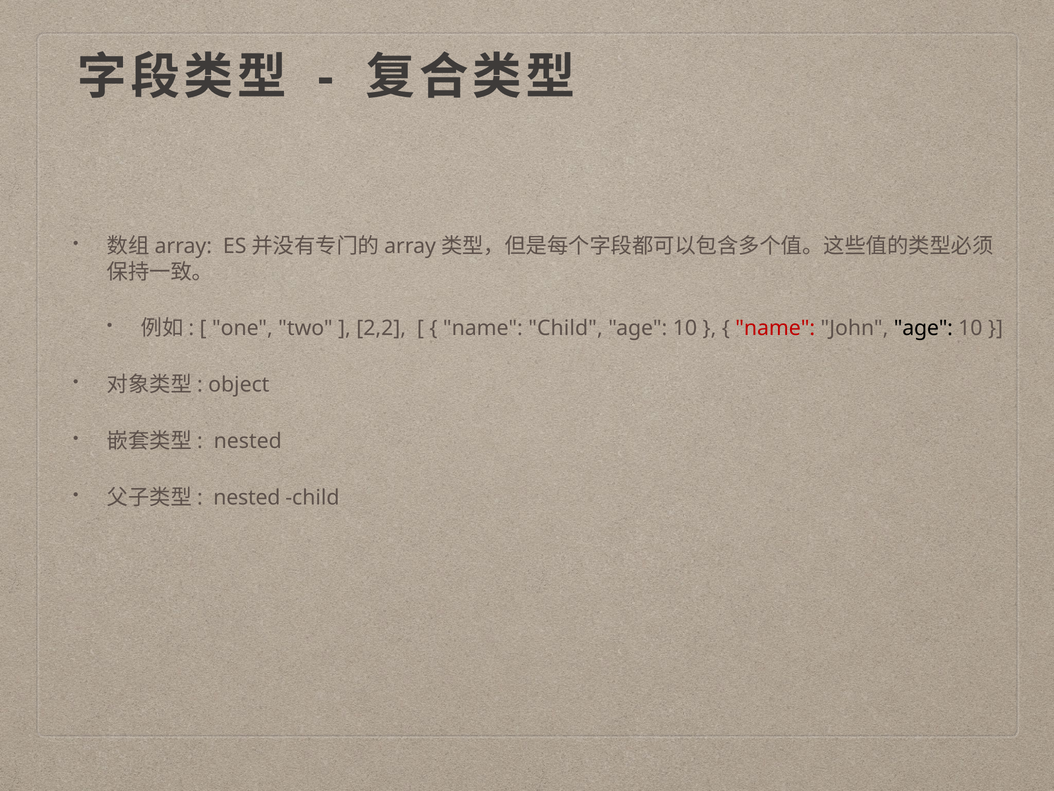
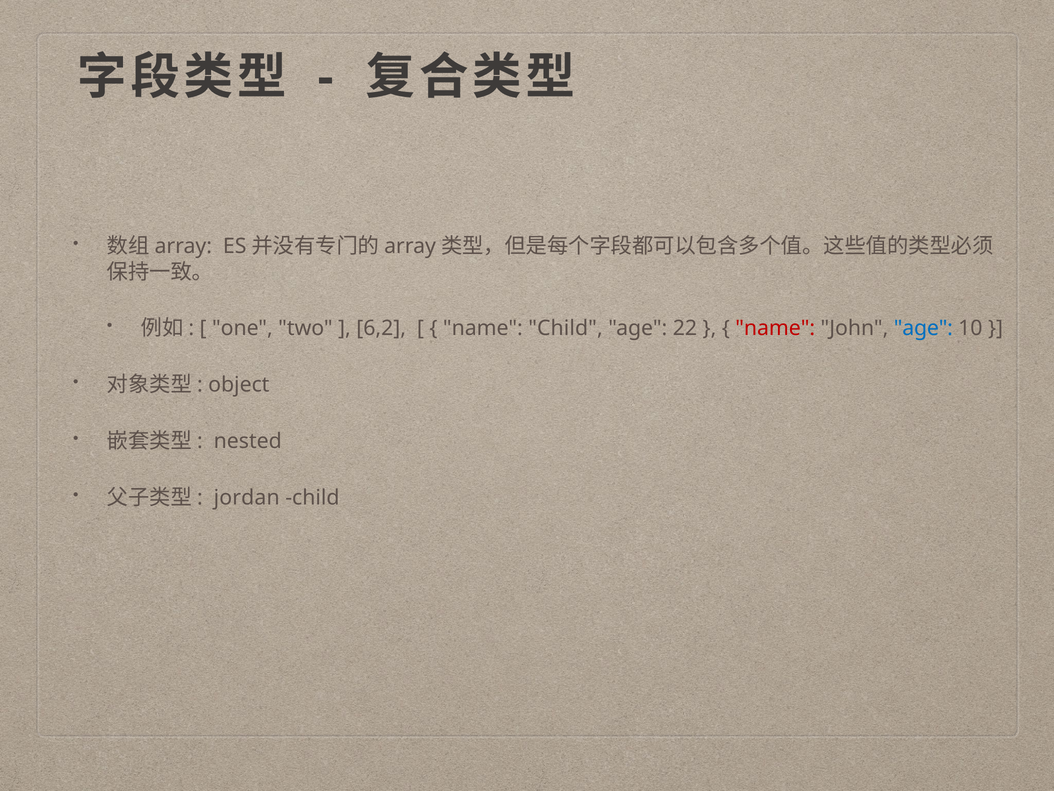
2,2: 2,2 -> 6,2 (381, 328)
10: 10 -> 22 (685, 328)
age colour: black -> blue (923, 328)
nested: nested -> jordan (247, 498)
